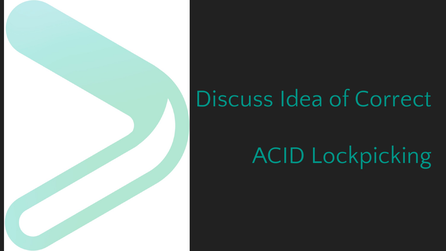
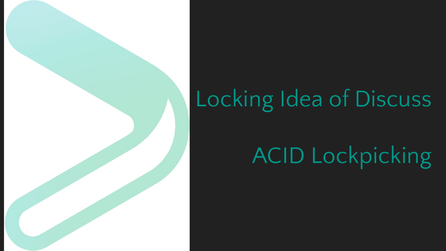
Discuss: Discuss -> Locking (234, 99)
Correct: Correct -> Discuss (393, 99)
